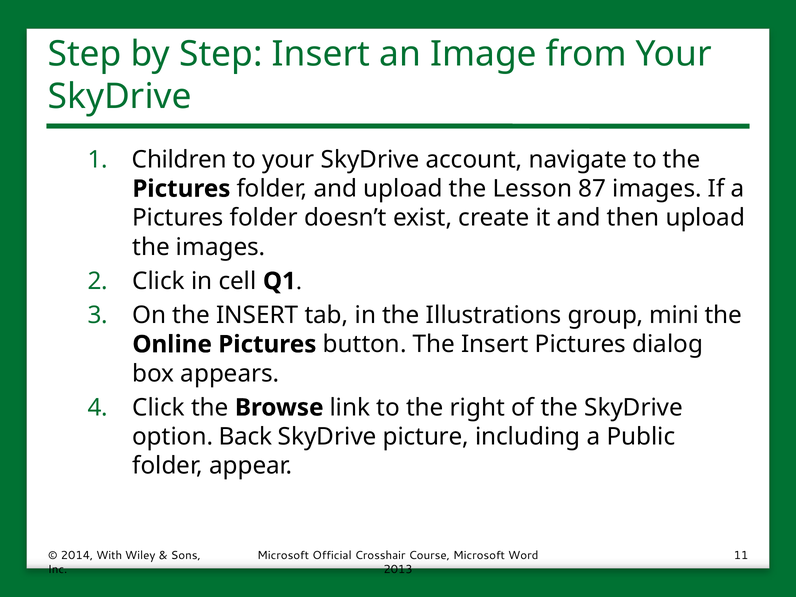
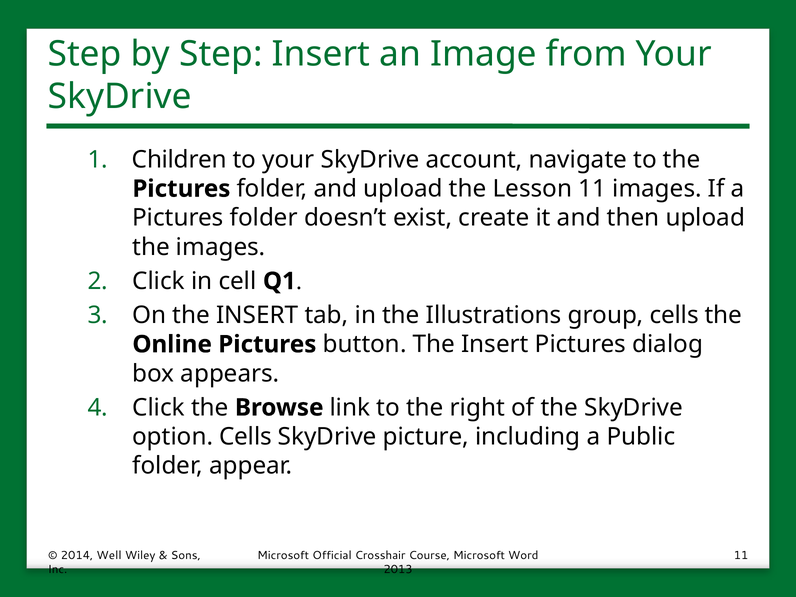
Lesson 87: 87 -> 11 (592, 189)
group mini: mini -> cells (674, 315)
option Back: Back -> Cells (246, 437)
With: With -> Well (109, 555)
